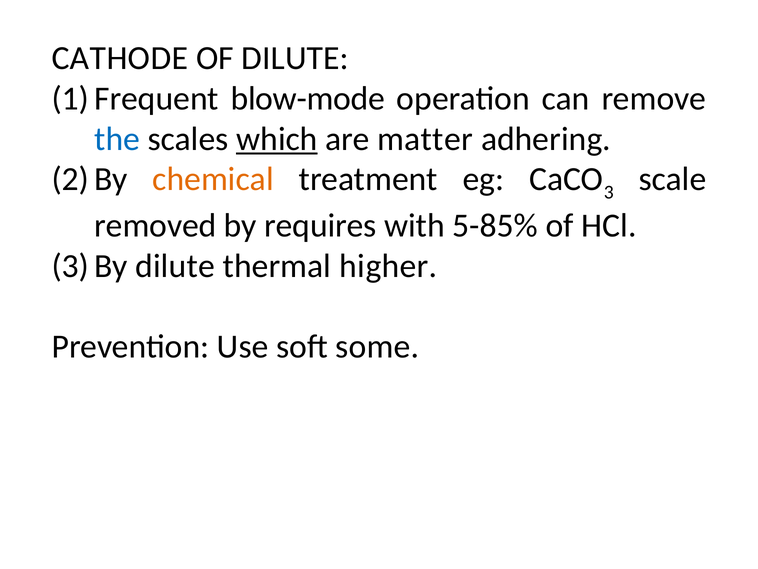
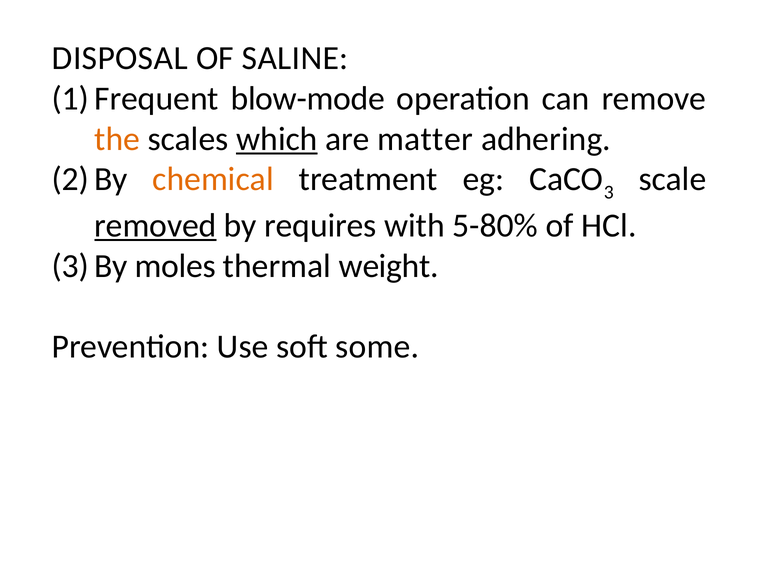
CATHODE: CATHODE -> DISPOSAL (120, 58)
OF DILUTE: DILUTE -> SALINE (295, 58)
the colour: blue -> orange (117, 139)
removed underline: none -> present (155, 225)
5-85%: 5-85% -> 5-80% (495, 225)
dilute: dilute -> moles (175, 266)
higher: higher -> weight (389, 266)
